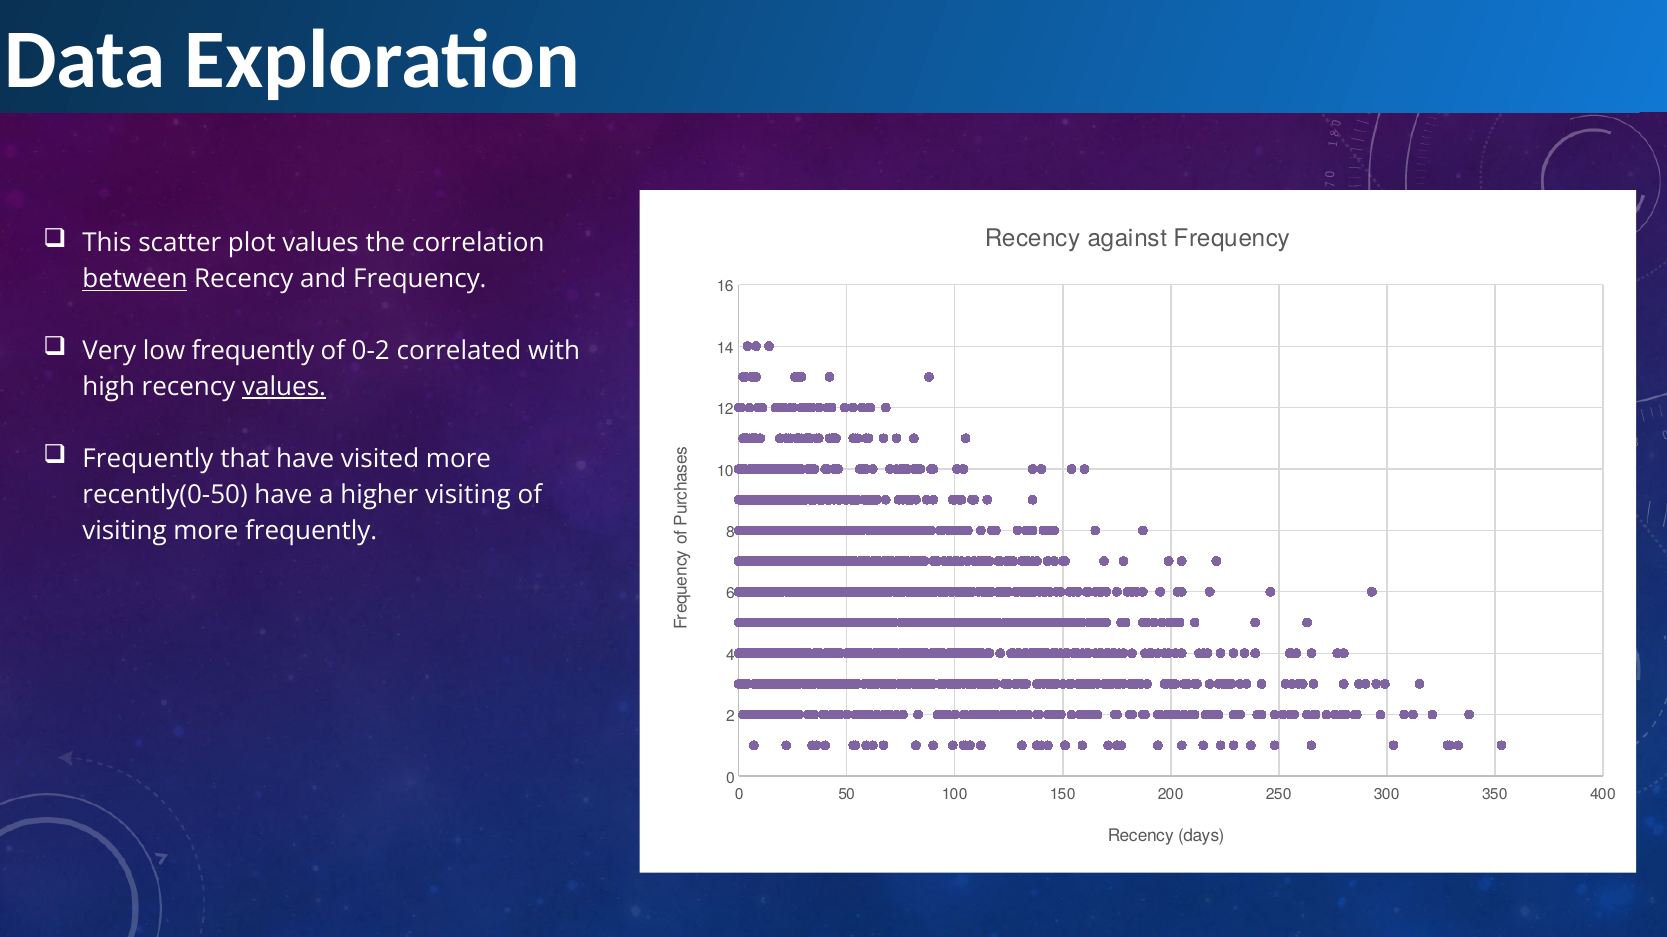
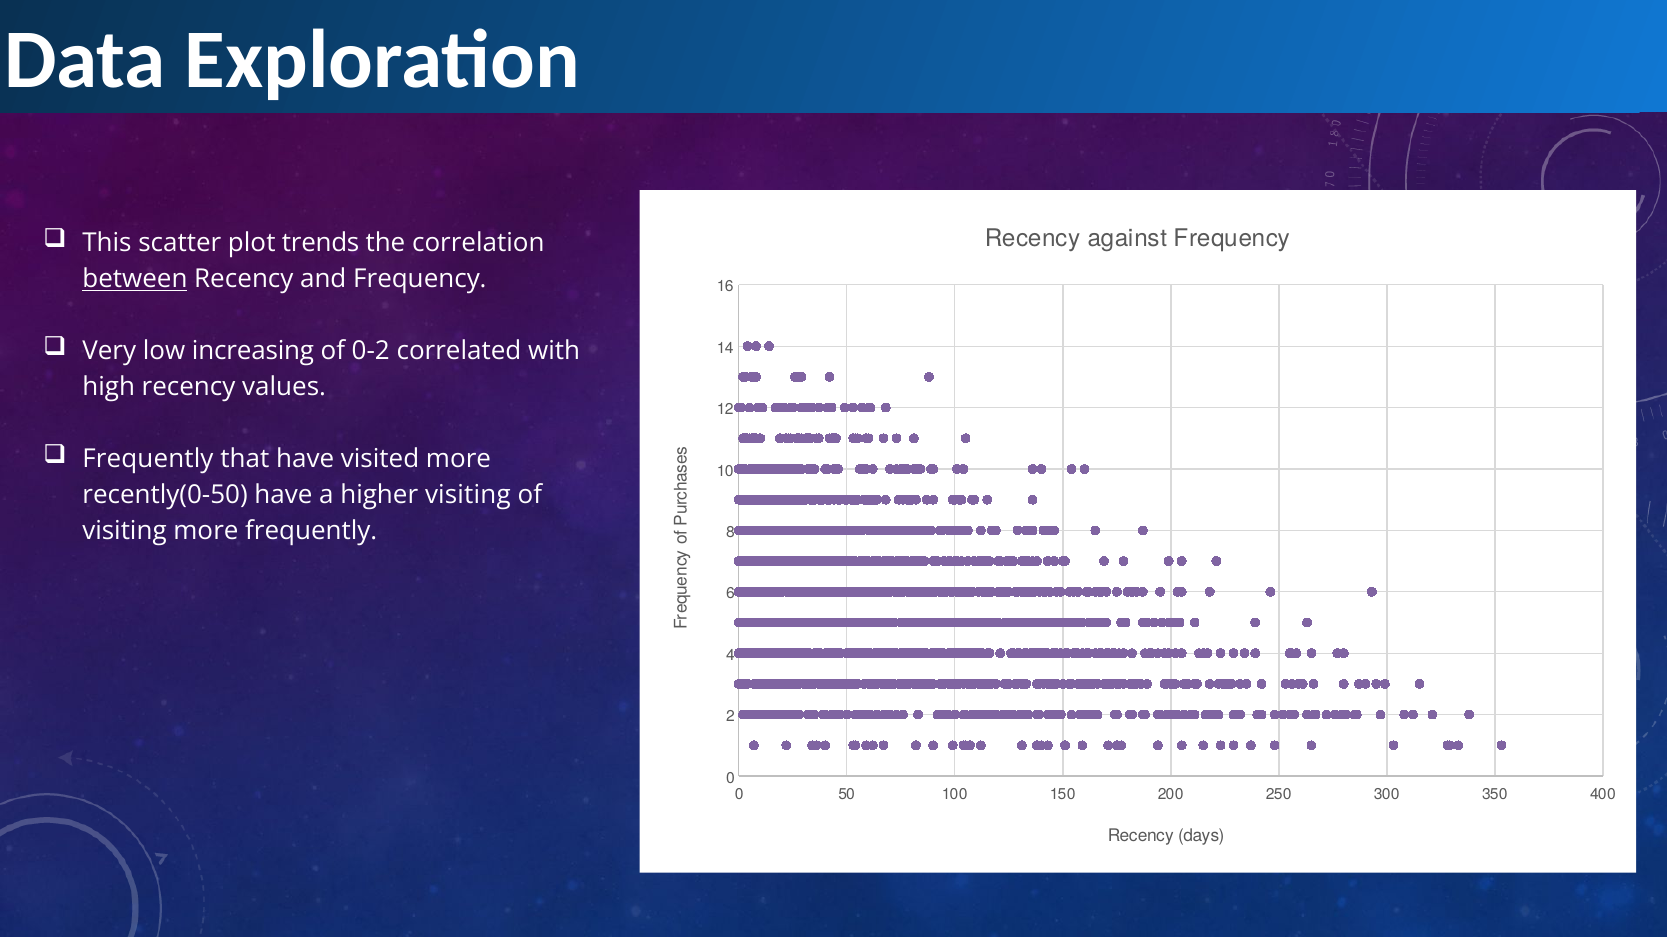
plot values: values -> trends (321, 244)
low frequently: frequently -> increasing (253, 351)
values underline: present -> none (284, 387)
